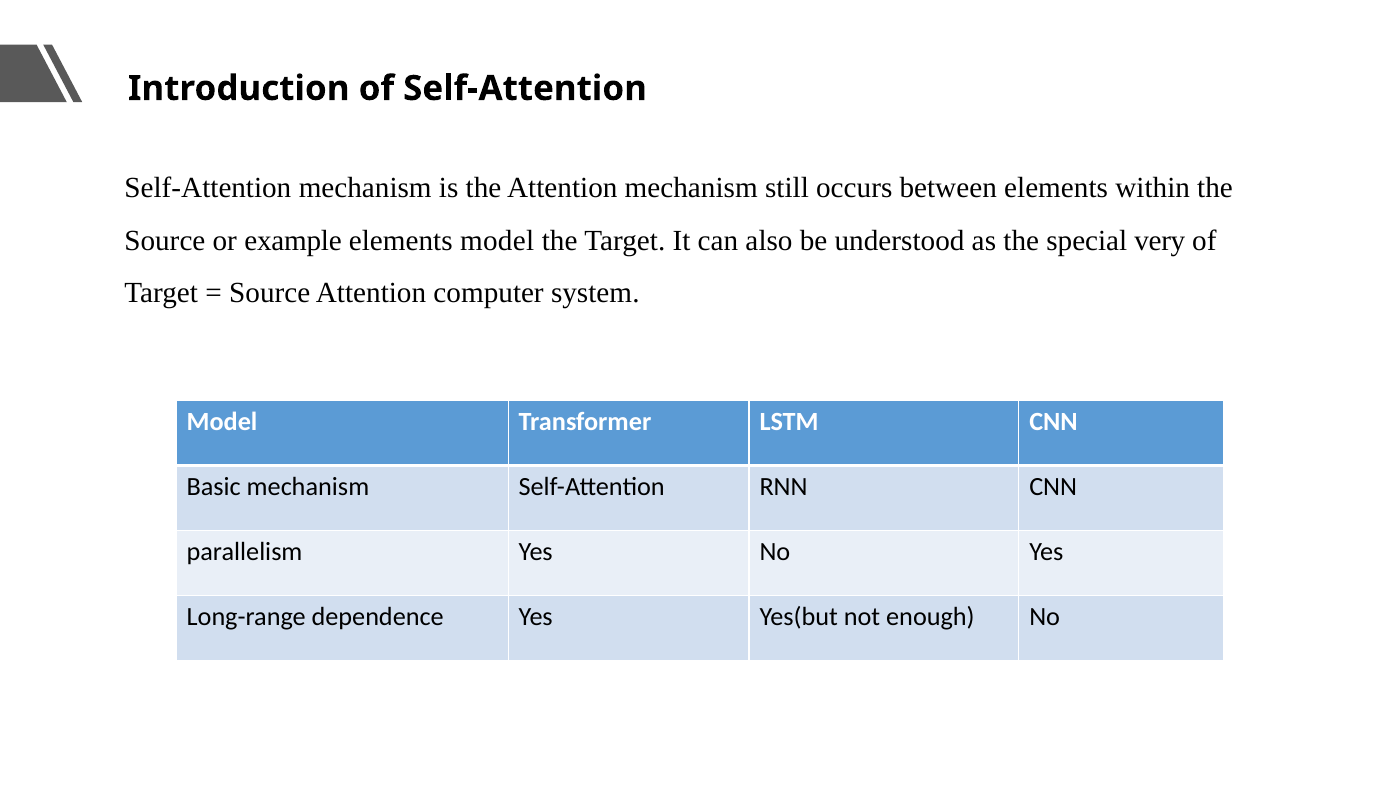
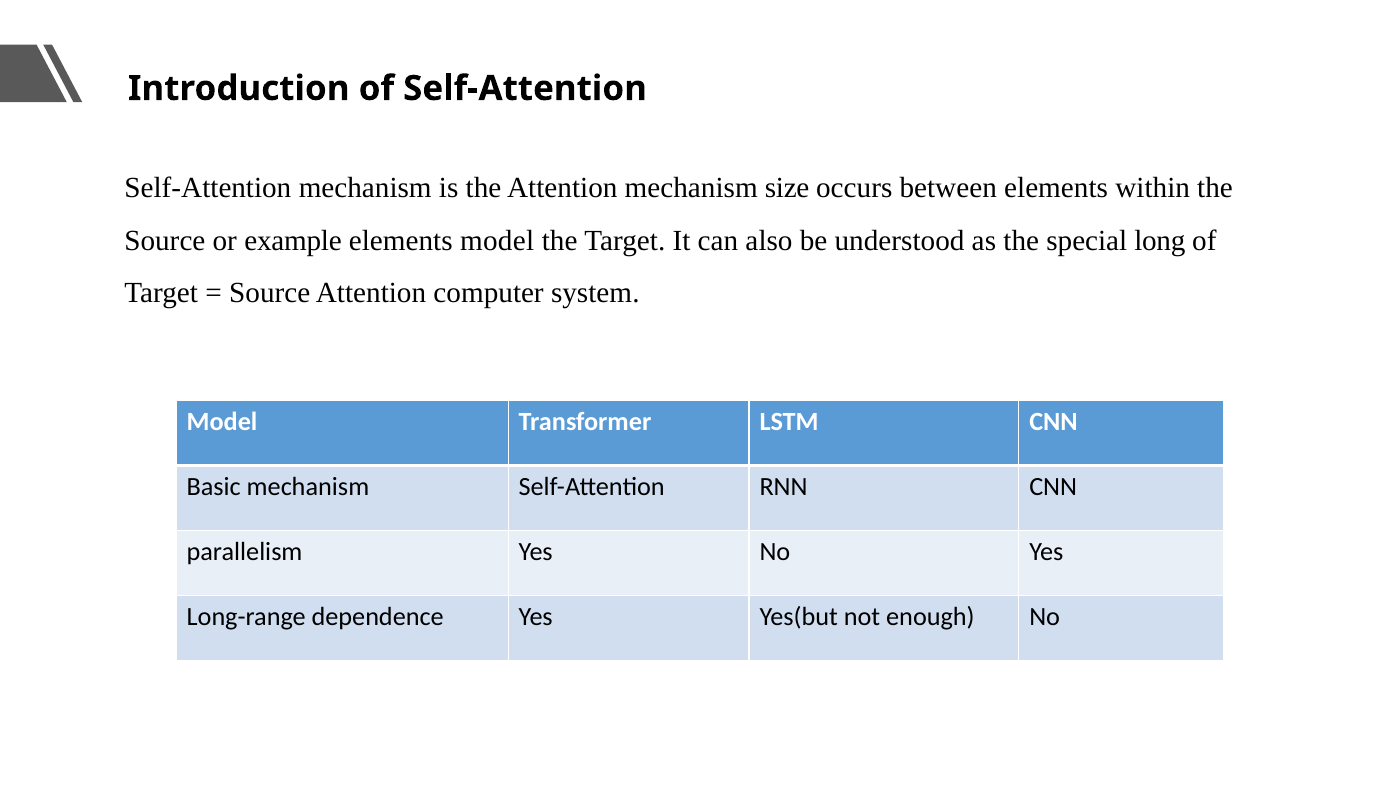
still: still -> size (787, 188)
very: very -> long (1160, 241)
